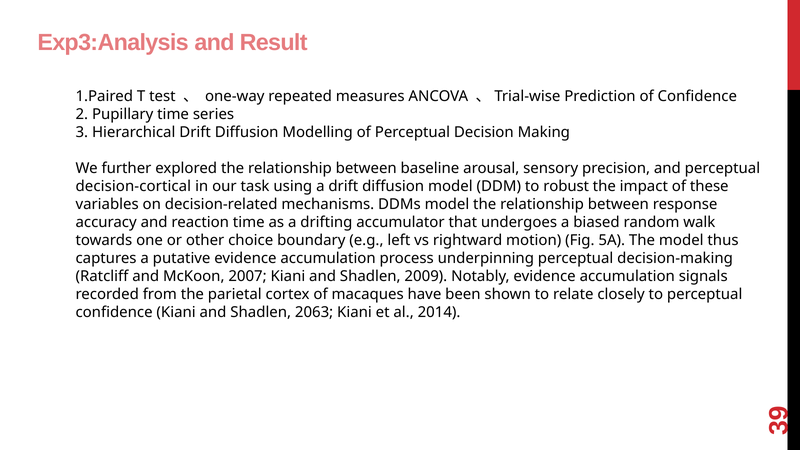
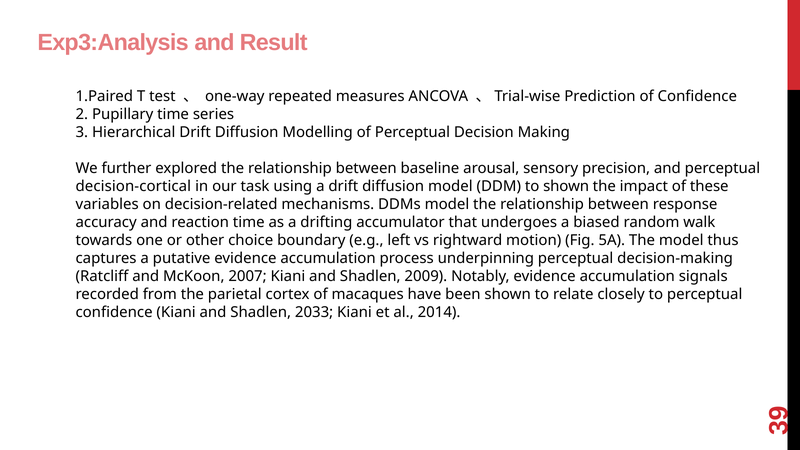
to robust: robust -> shown (566, 186)
2063: 2063 -> 2033 (314, 312)
